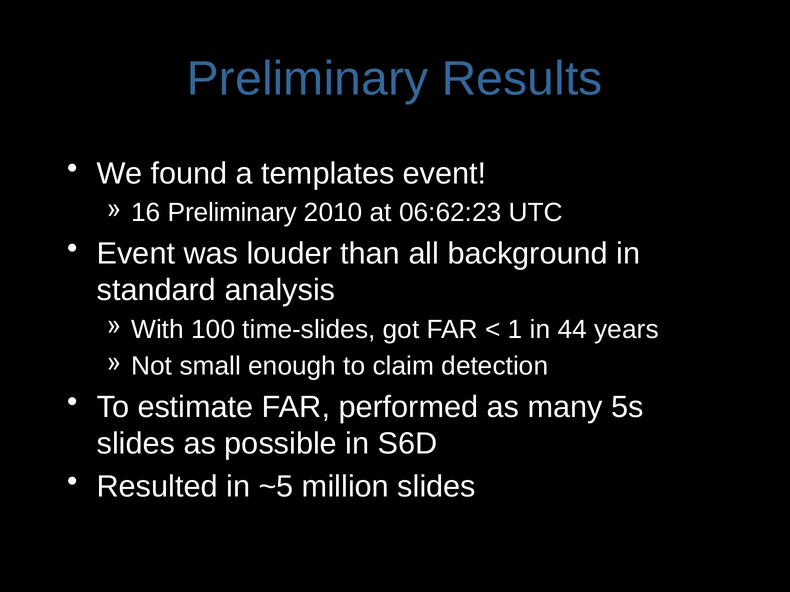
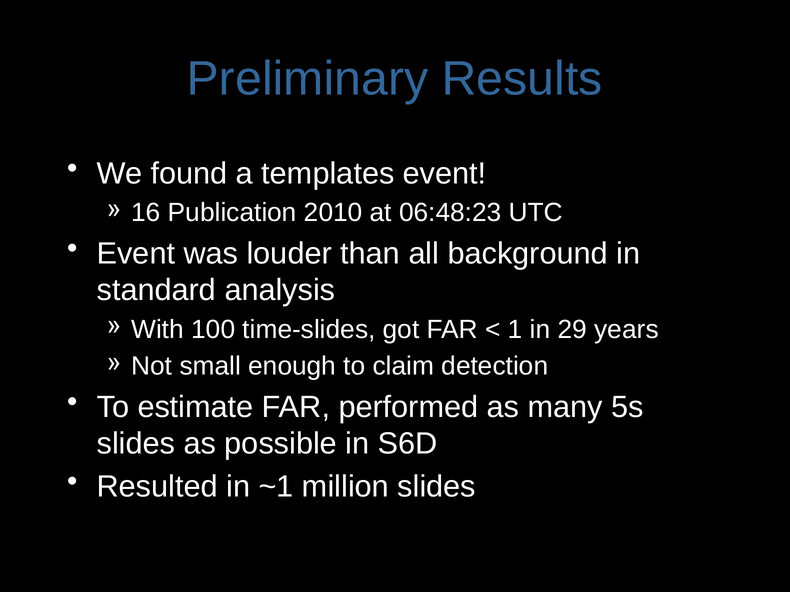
16 Preliminary: Preliminary -> Publication (232, 213)
06:62:23: 06:62:23 -> 06:48:23 (450, 213)
44: 44 -> 29 (572, 330)
~5: ~5 -> ~1 (276, 487)
